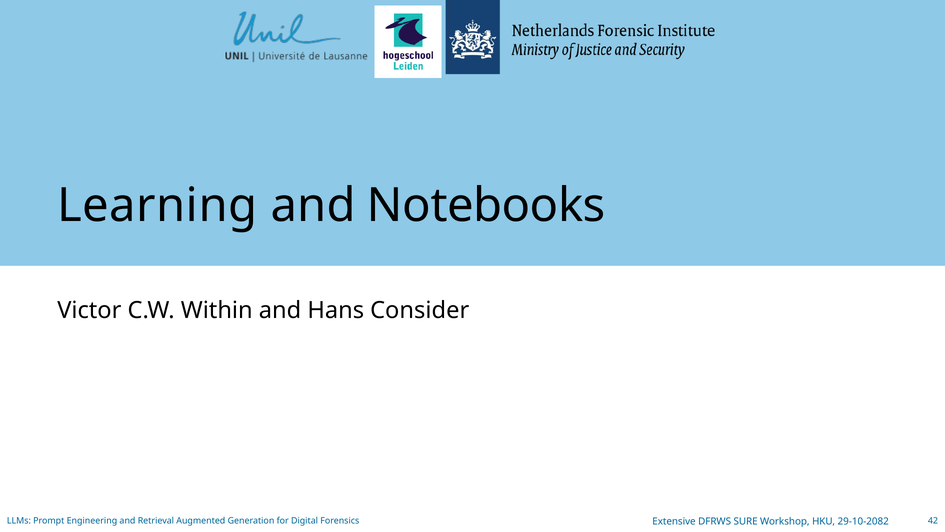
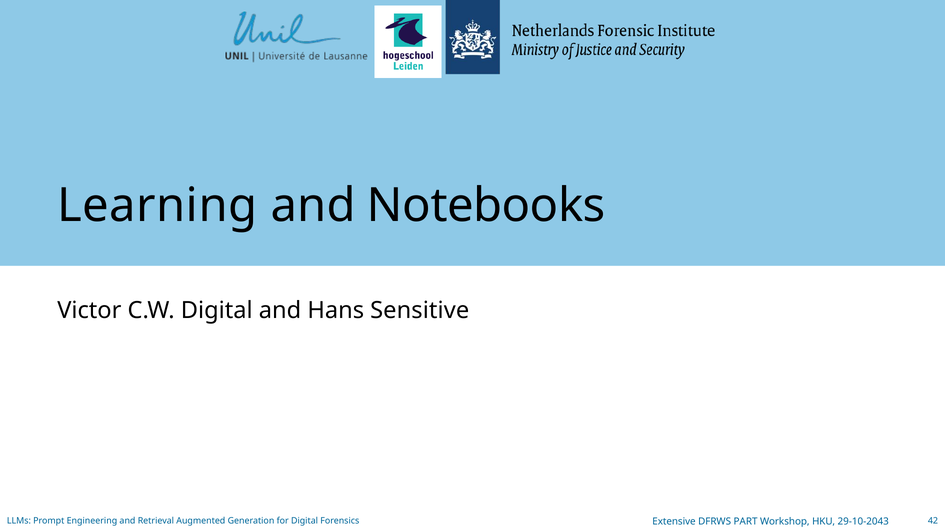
C.W Within: Within -> Digital (217, 310)
Consider: Consider -> Sensitive (420, 310)
SURE: SURE -> PART (746, 521)
29-10-2082: 29-10-2082 -> 29-10-2043 (863, 521)
